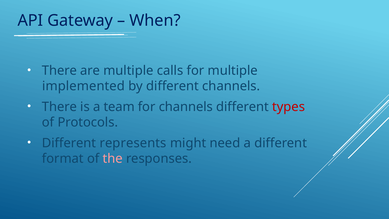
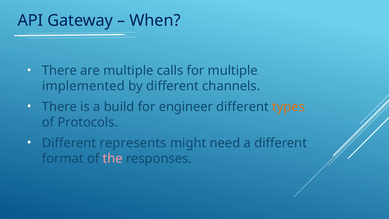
team: team -> build (119, 107)
for channels: channels -> engineer (186, 107)
types colour: red -> orange (289, 107)
